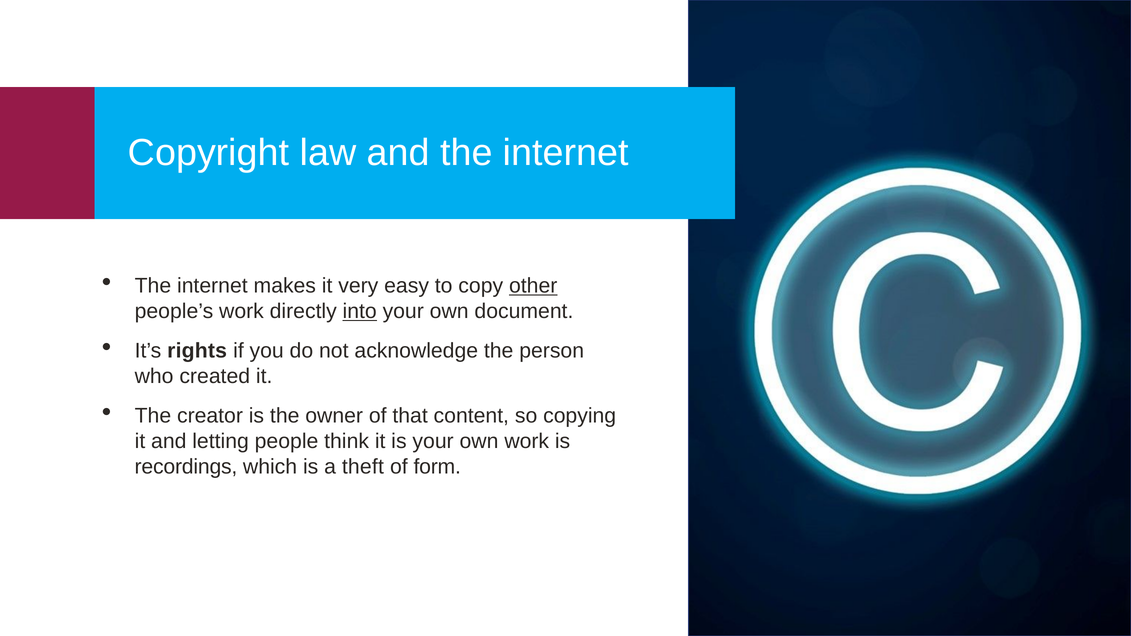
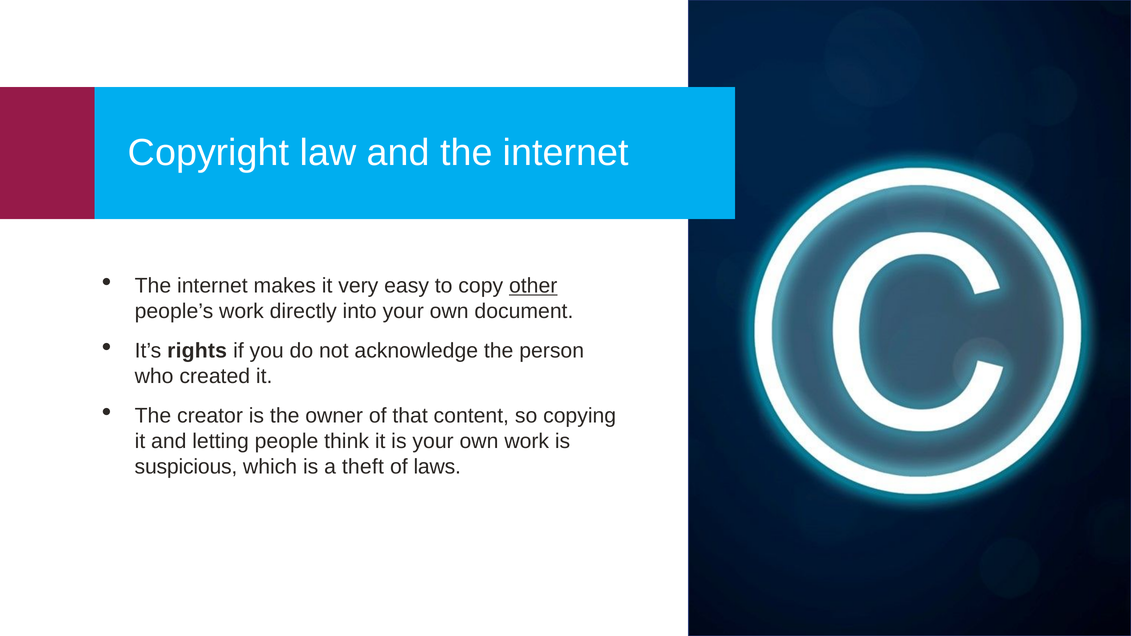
into underline: present -> none (360, 311)
recordings: recordings -> suspicious (186, 467)
form: form -> laws (437, 467)
